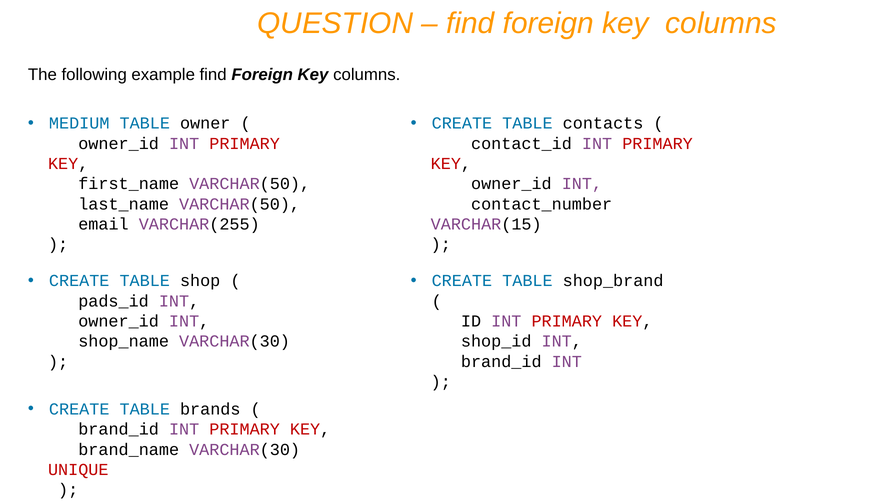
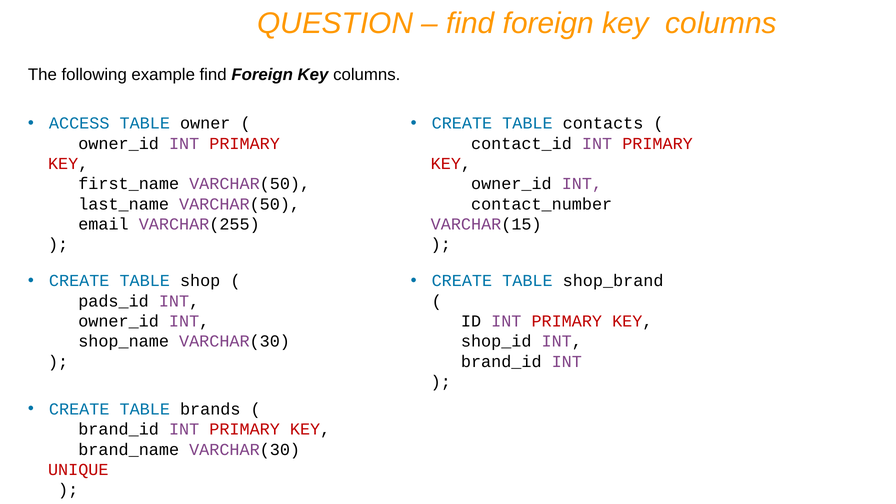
MEDIUM: MEDIUM -> ACCESS (79, 123)
